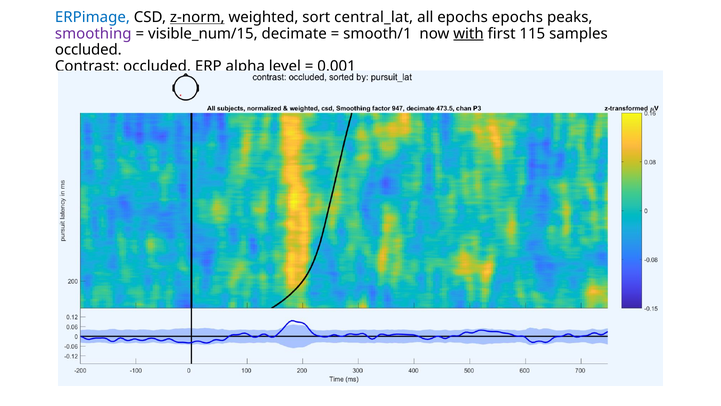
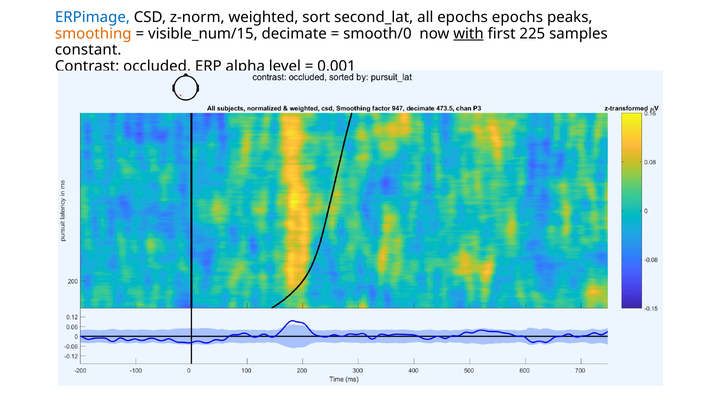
z-norm underline: present -> none (197, 17)
central_lat: central_lat -> second_lat (374, 17)
smoothing colour: purple -> orange (93, 34)
smooth/1: smooth/1 -> smooth/0 (377, 34)
115: 115 -> 225 (532, 34)
occluded: occluded -> constant (88, 50)
